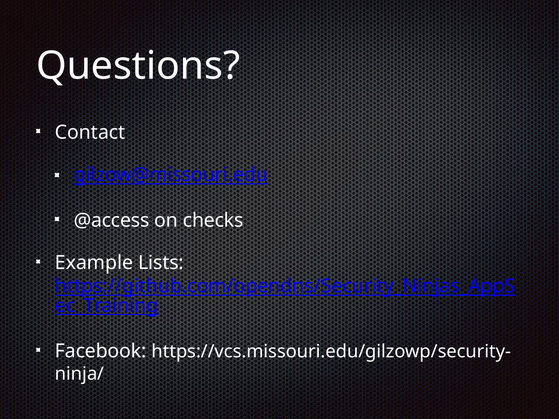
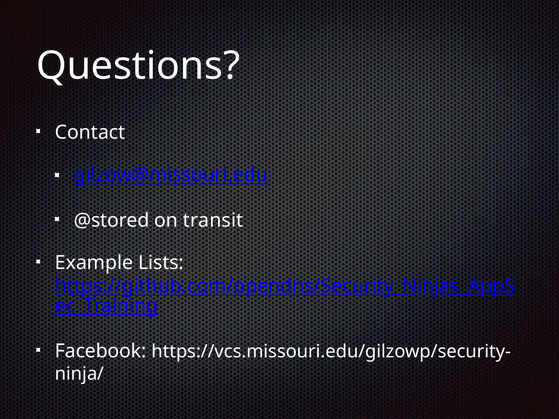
@access: @access -> @stored (112, 220)
checks: checks -> transit (213, 220)
